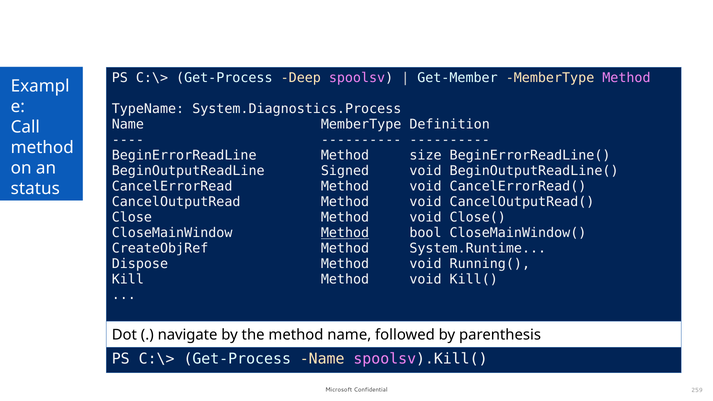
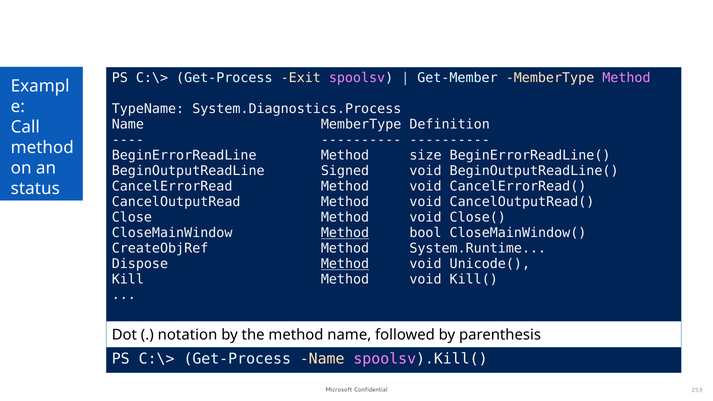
Deep: Deep -> Exit (301, 78)
Method underline: none -> present (345, 264)
Running(: Running( -> Unicode( (490, 264)
navigate: navigate -> notation (188, 335)
